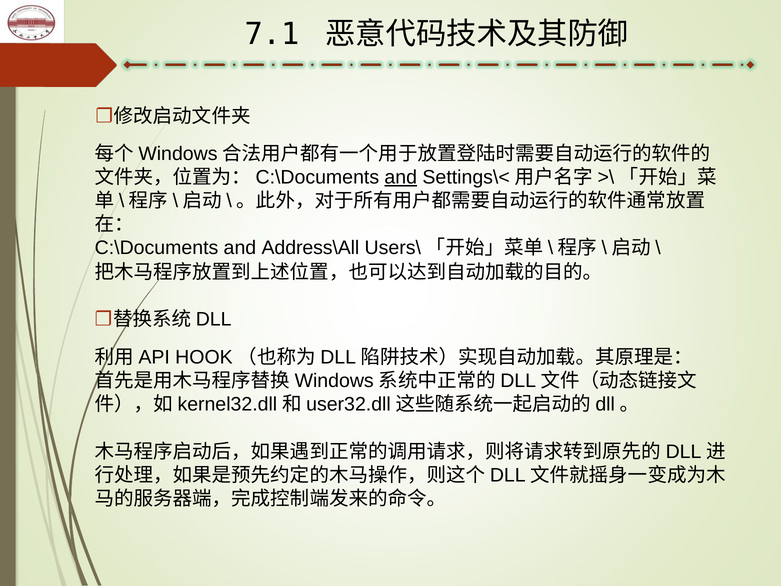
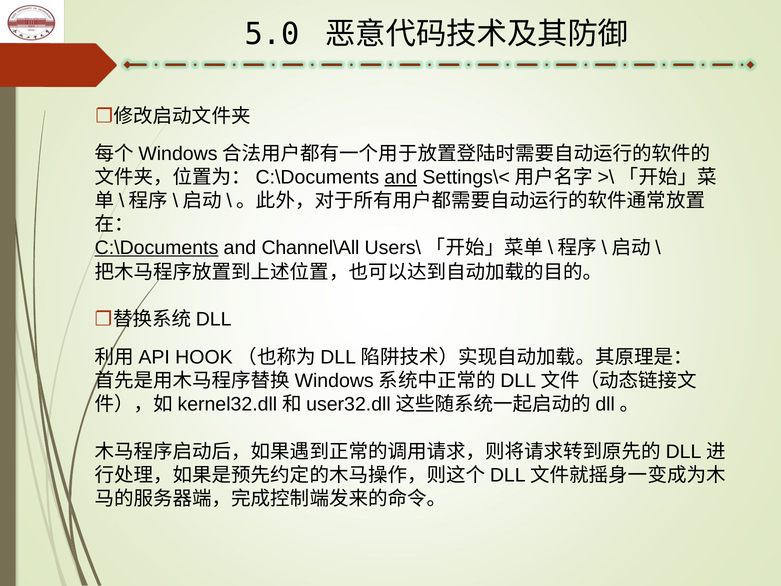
7.1: 7.1 -> 5.0 (272, 34)
C:\Documents underline: none -> present (157, 248)
Address\All: Address\All -> Channel\All (310, 248)
